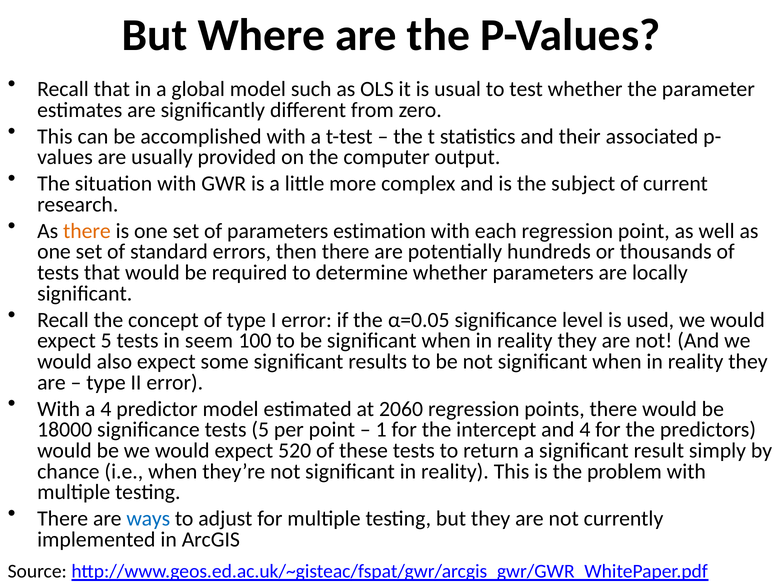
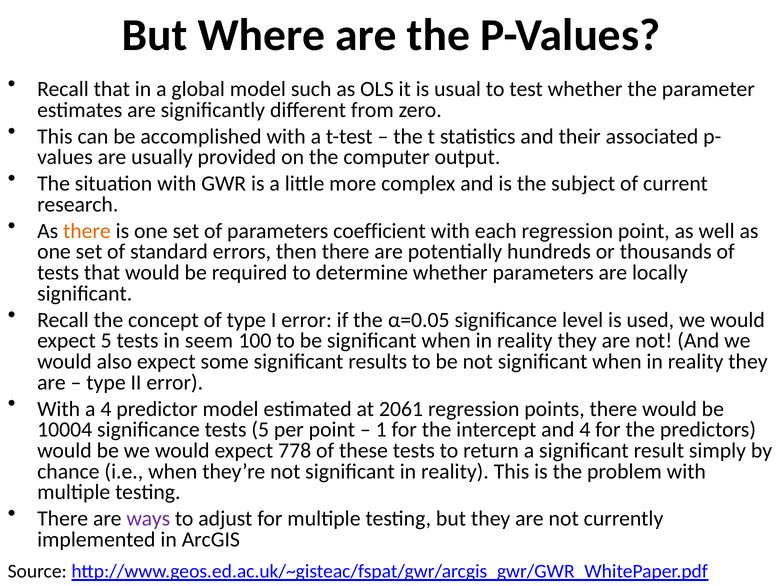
estimation: estimation -> coefficient (379, 231)
2060: 2060 -> 2061 (401, 409)
18000: 18000 -> 10004 (65, 430)
520: 520 -> 778 (295, 451)
ways colour: blue -> purple (148, 519)
